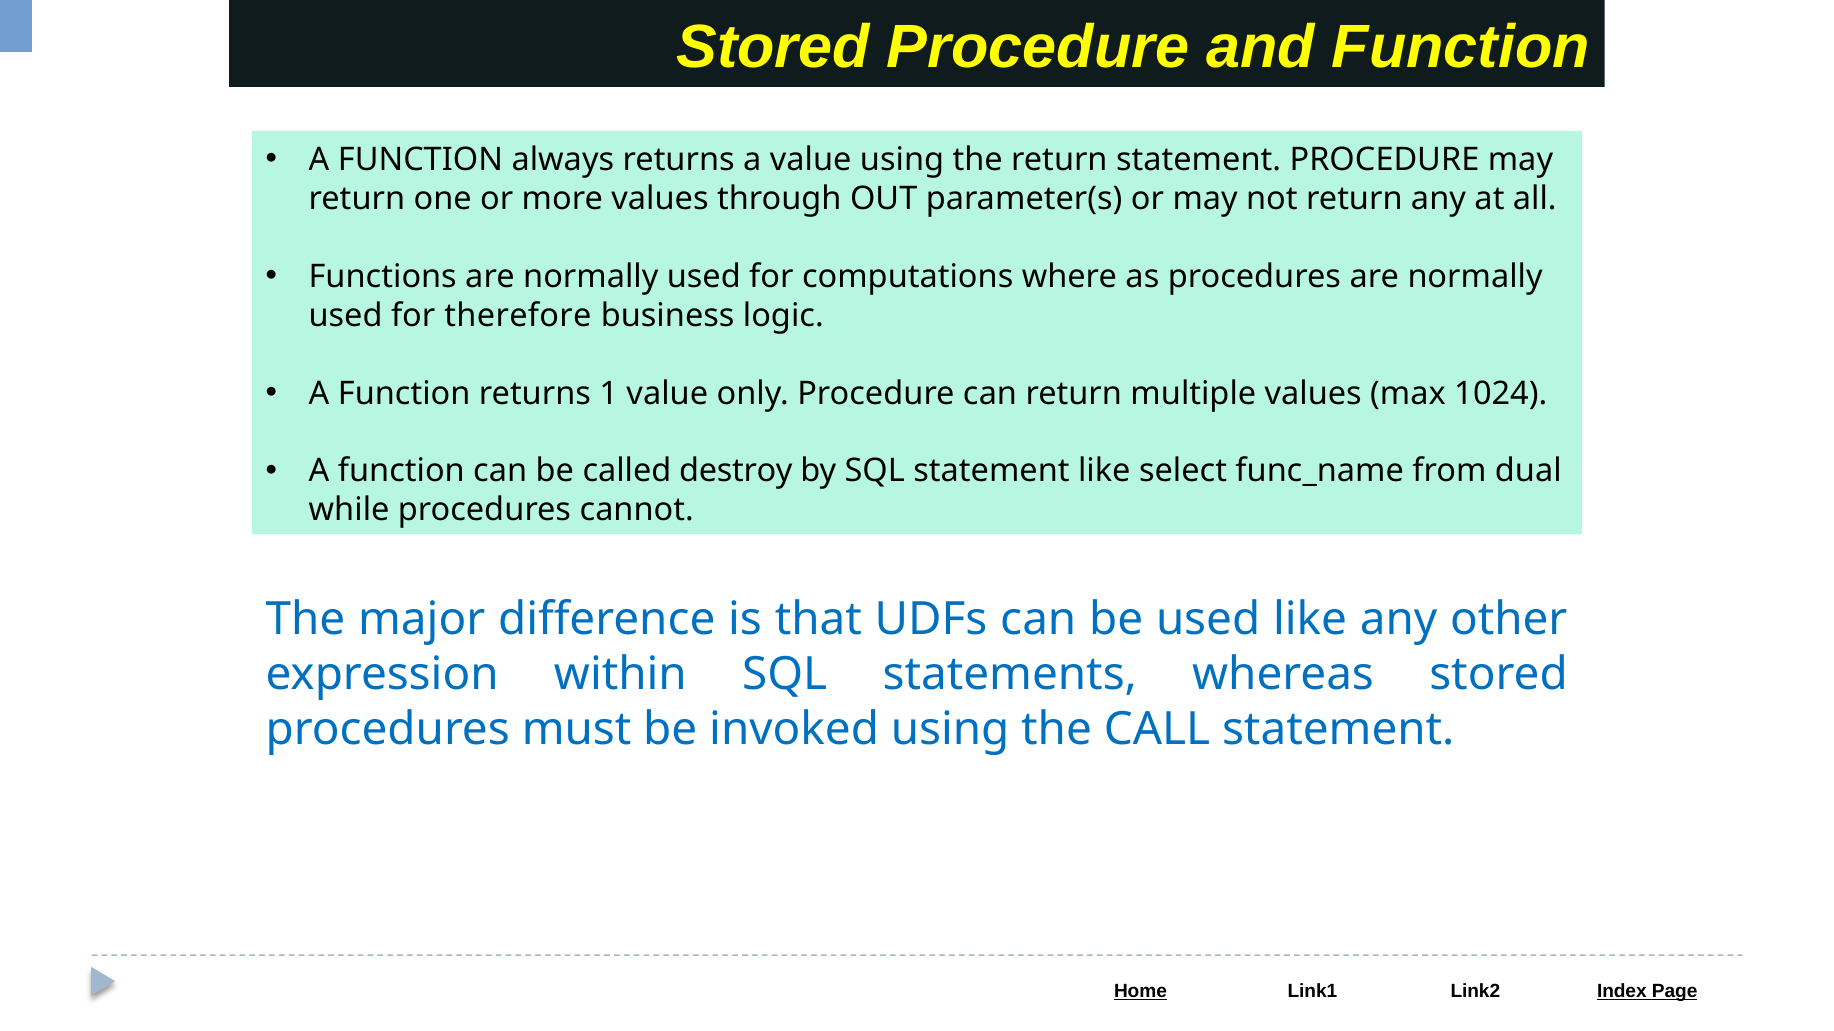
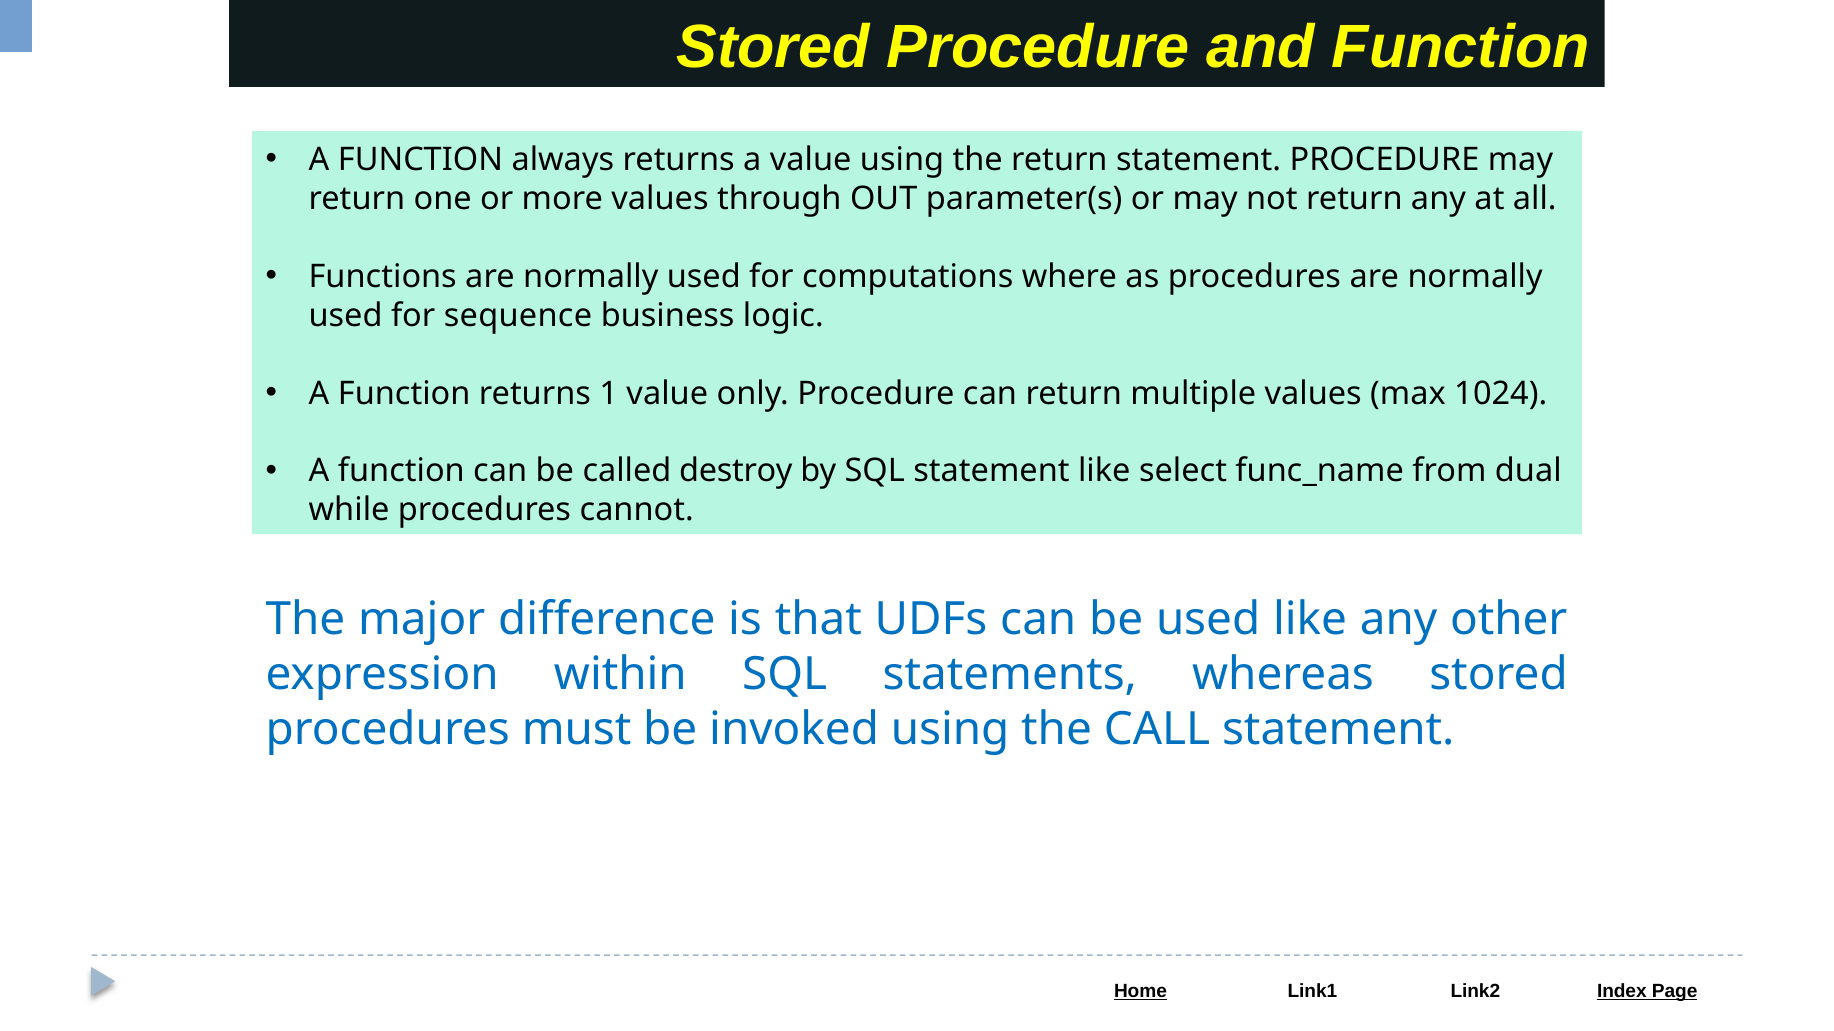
therefore: therefore -> sequence (518, 316)
